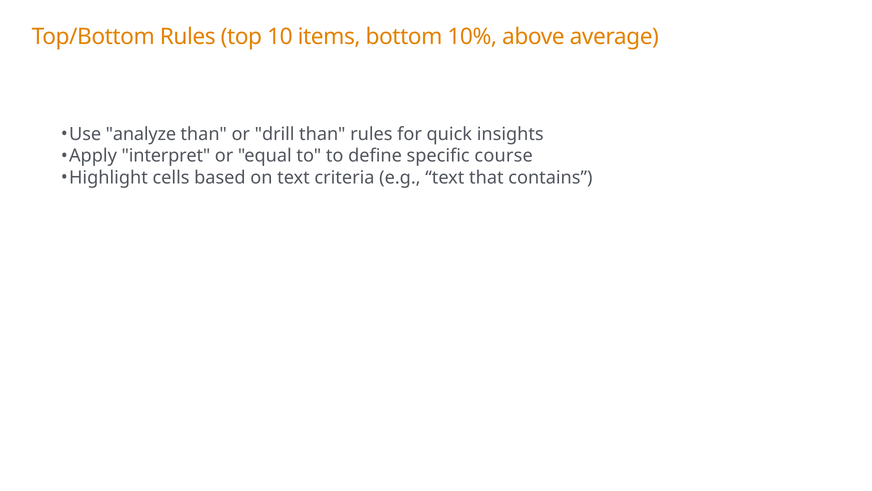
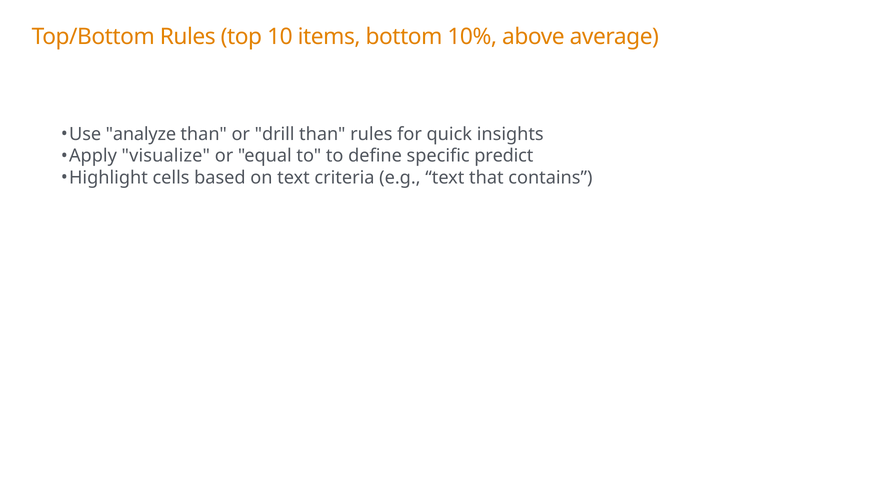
interpret: interpret -> visualize (166, 156)
course: course -> predict (504, 156)
